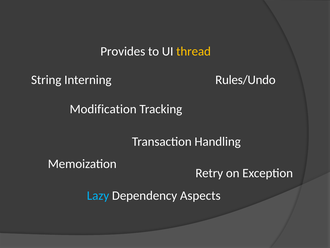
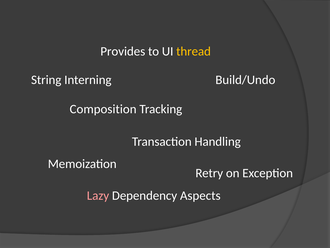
Rules/Undo: Rules/Undo -> Build/Undo (245, 80)
Modification: Modification -> Composition (103, 109)
Lazy colour: light blue -> pink (98, 195)
